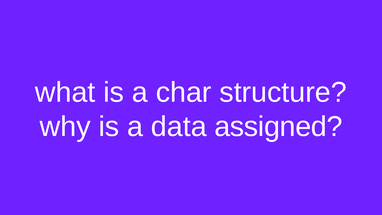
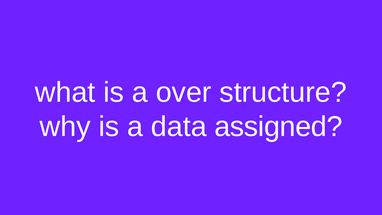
char: char -> over (184, 92)
